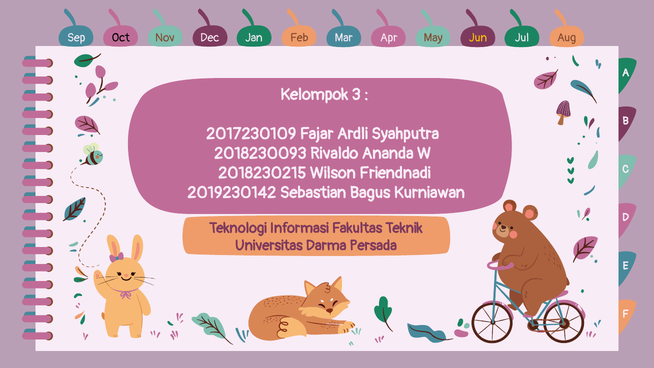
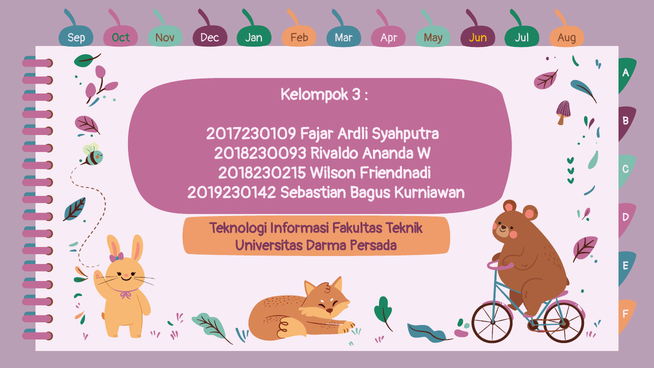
Oct colour: black -> green (121, 38)
